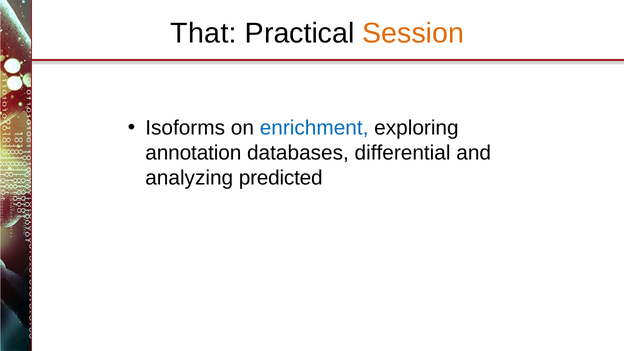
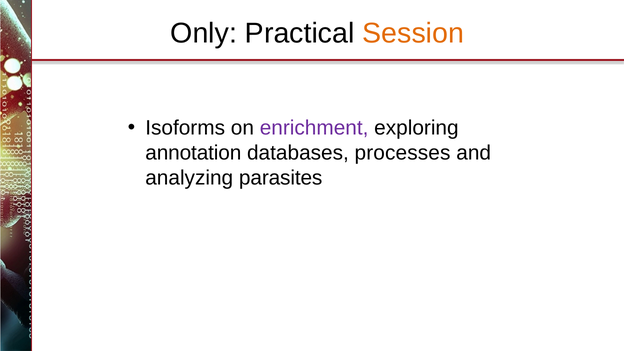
That: That -> Only (204, 33)
enrichment colour: blue -> purple (314, 128)
differential: differential -> processes (402, 153)
predicted: predicted -> parasites (281, 178)
